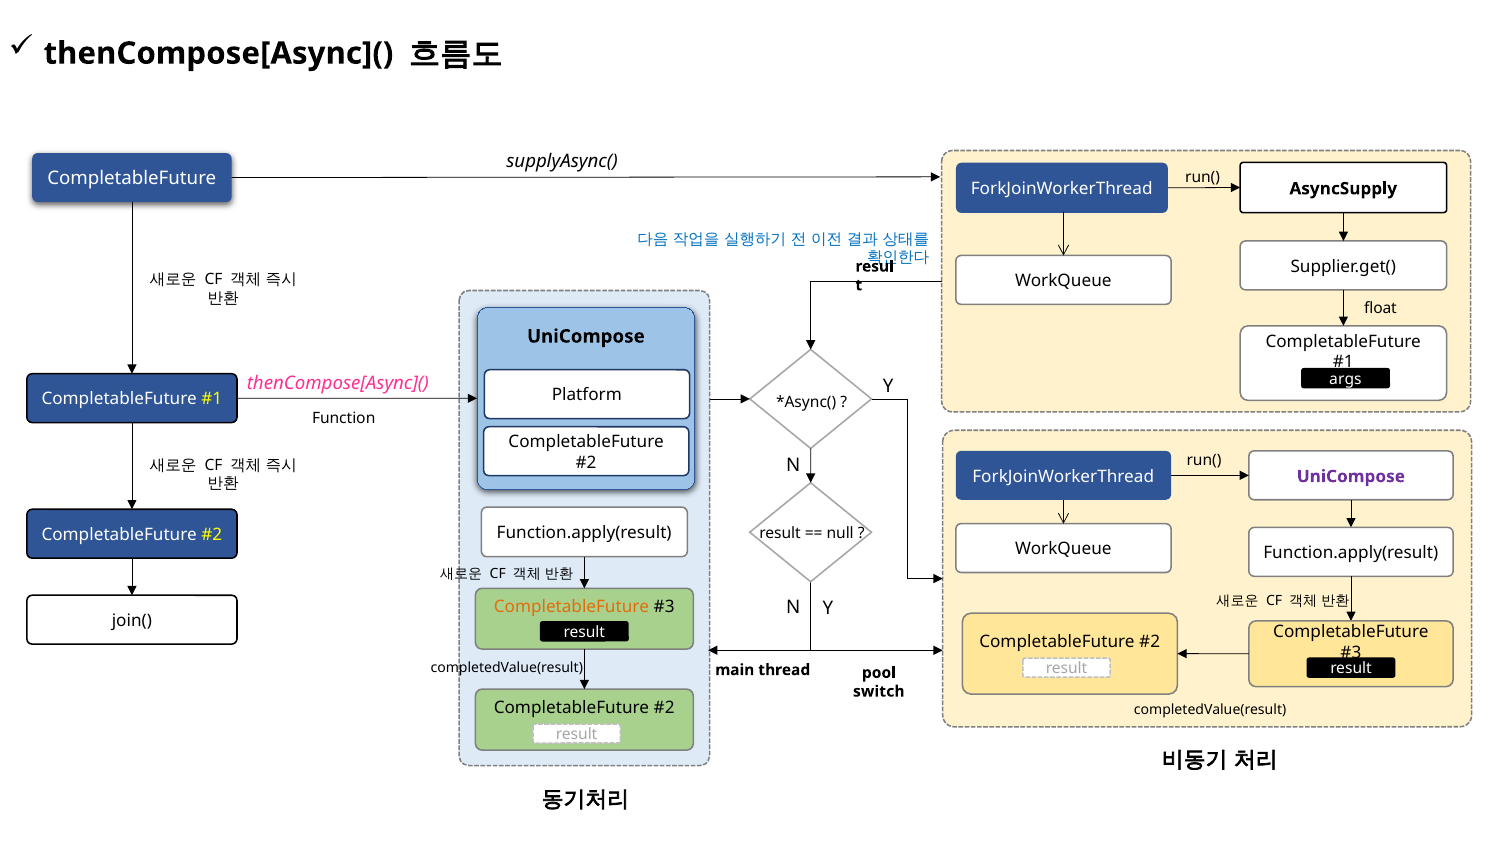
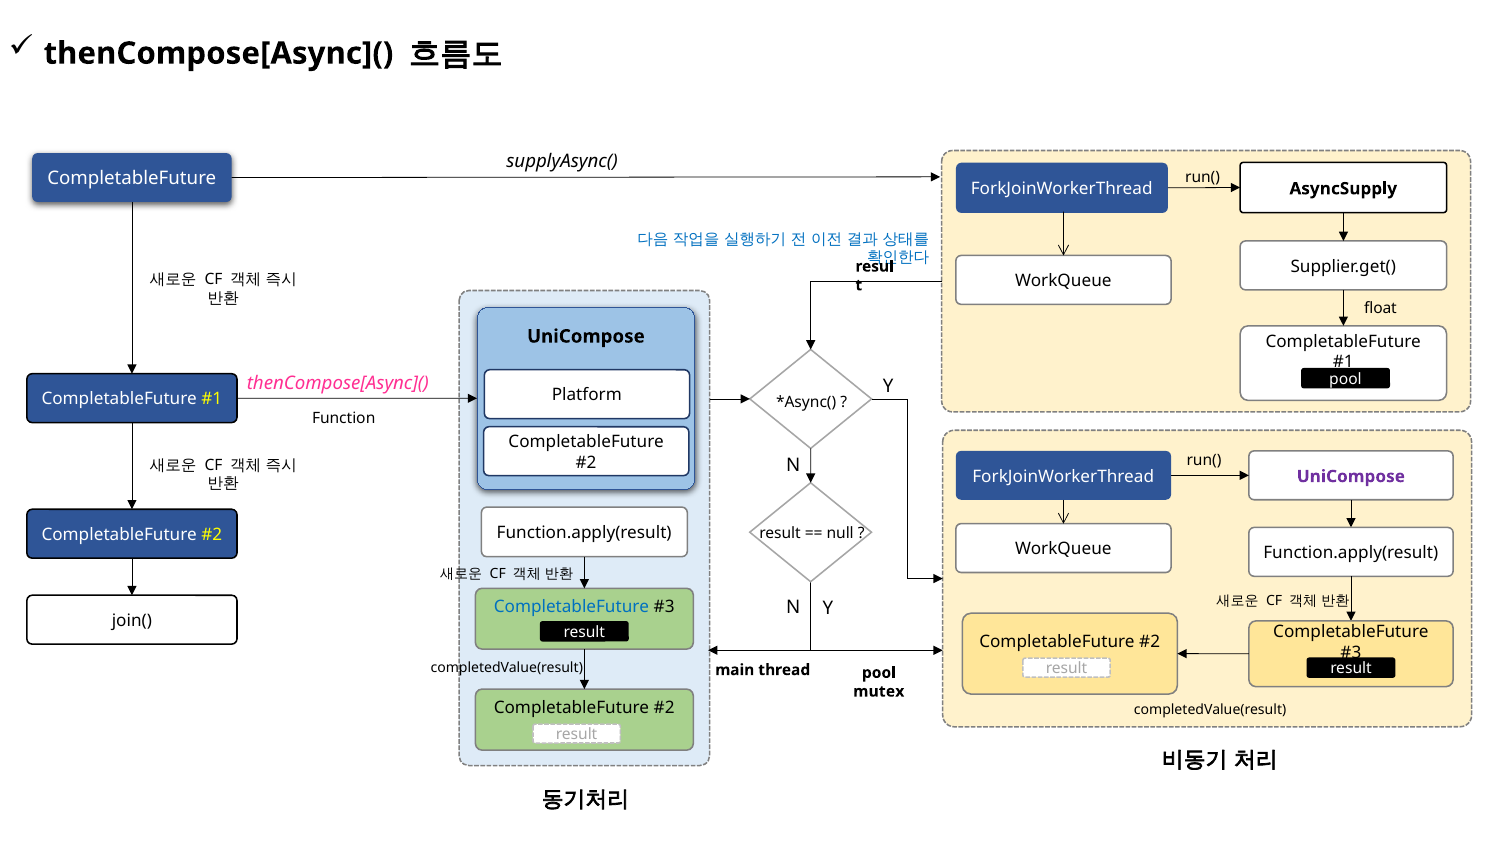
args: args -> pool (1345, 379)
CompletableFuture colour: orange -> blue (571, 607)
switch: switch -> mutex (879, 691)
